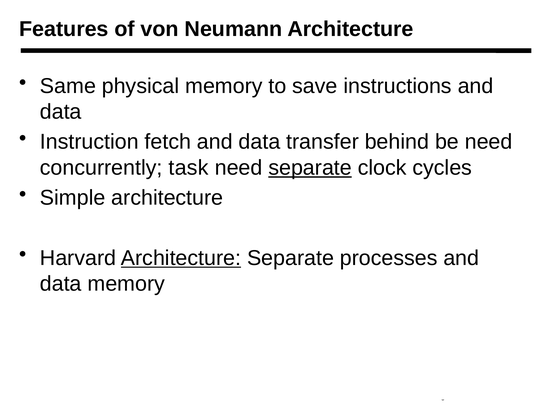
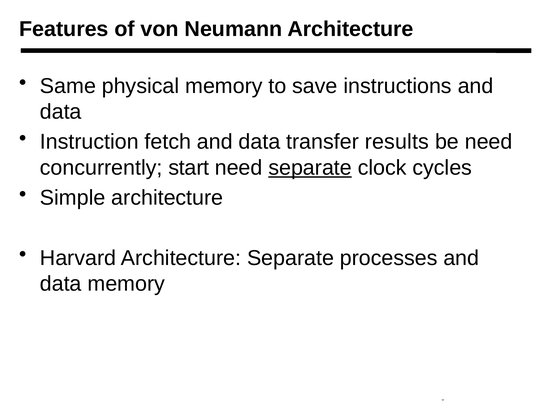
behind: behind -> results (397, 142)
task: task -> start (189, 168)
Architecture underline: present -> none (181, 258)
